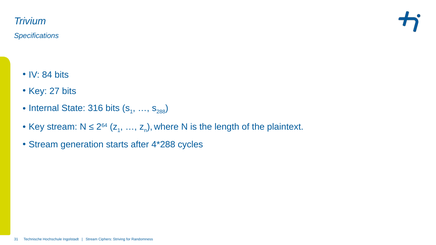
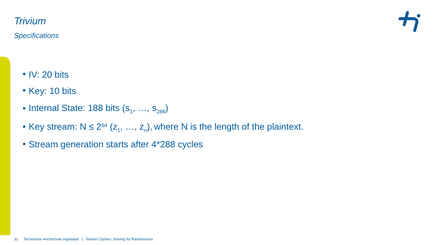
84: 84 -> 20 (47, 75)
27: 27 -> 10 (54, 91)
316: 316 -> 188 (95, 108)
